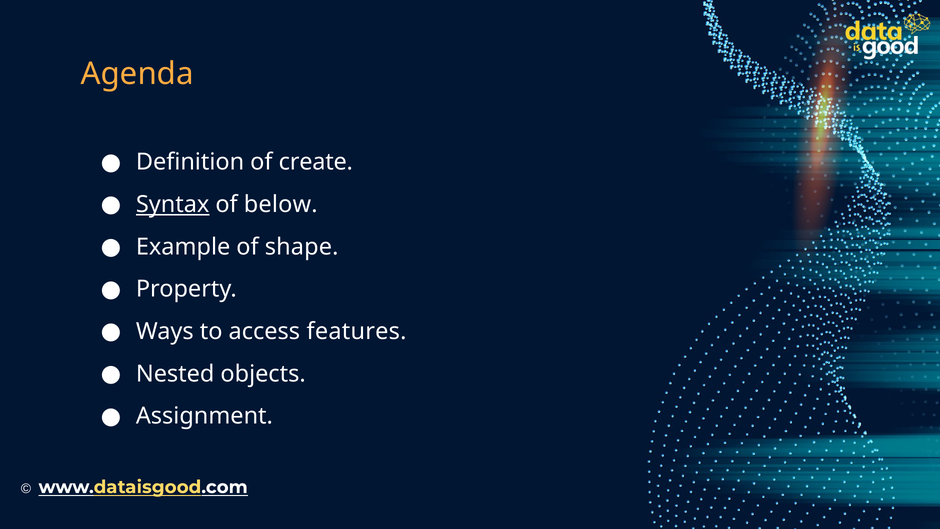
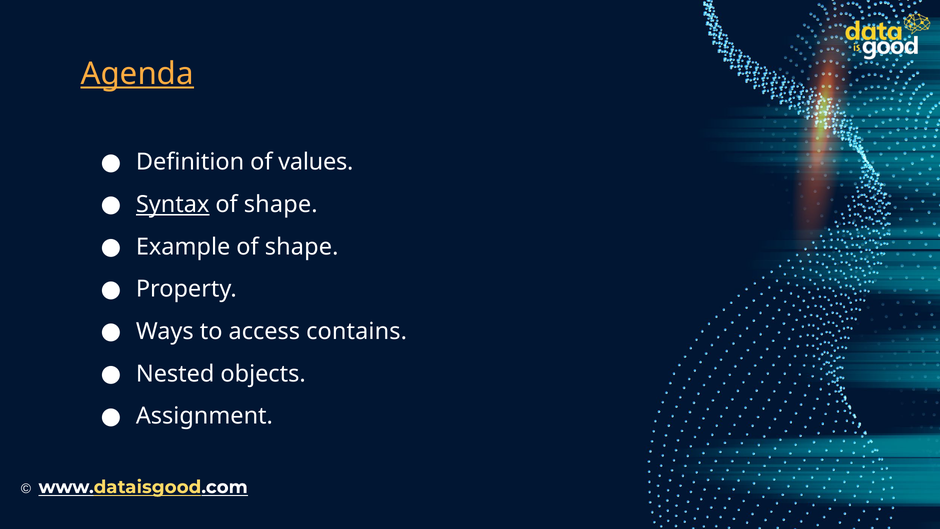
Agenda underline: none -> present (137, 74)
create: create -> values (316, 162)
below: below -> shape (281, 204)
features: features -> contains (357, 331)
